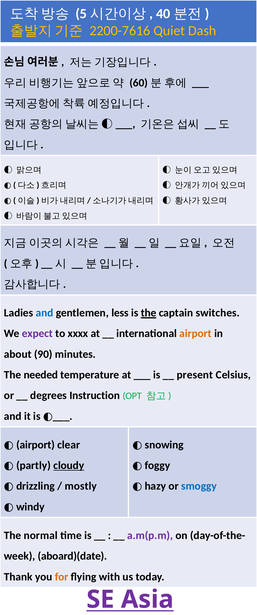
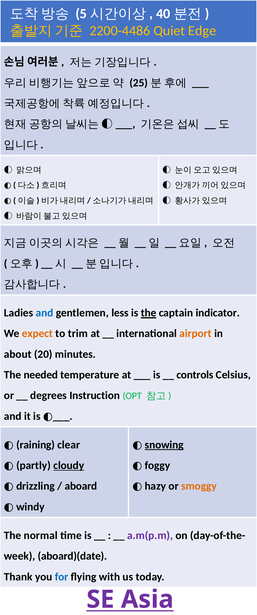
2200-7616: 2200-7616 -> 2200-4486 (120, 31)
Dash: Dash -> Edge (202, 31)
60: 60 -> 25 (139, 83)
switches: switches -> indicator (218, 313)
expect colour: purple -> orange (37, 333)
xxxx: xxxx -> trim (78, 333)
90: 90 -> 20 (43, 354)
present: present -> controls (195, 375)
airport: airport -> raining (36, 445)
snowing underline: none -> present (164, 445)
mostly: mostly -> aboard (81, 486)
smoggy colour: blue -> orange (199, 486)
for colour: orange -> blue (62, 577)
